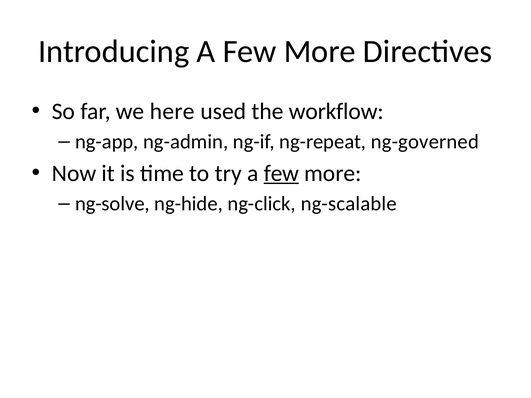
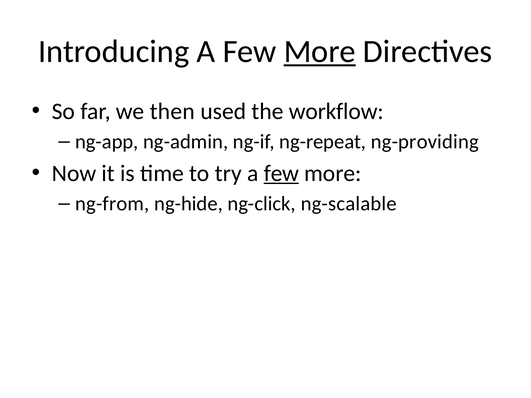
More underline: none -> present (320, 51)
here: here -> then (172, 111)
ng-governed: ng-governed -> ng-providing (425, 142)
ng-solve: ng-solve -> ng-from (112, 204)
